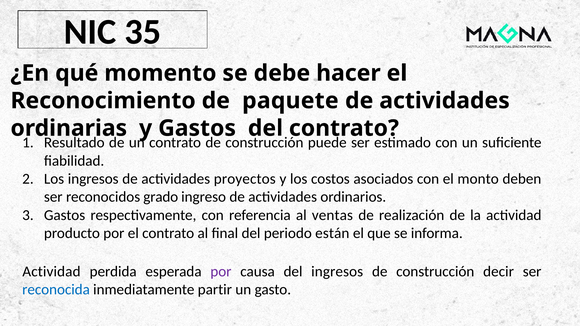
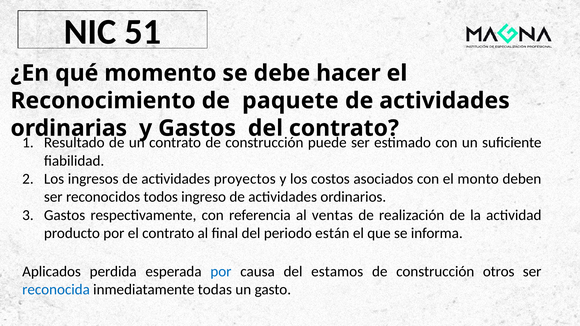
35: 35 -> 51 (143, 32)
grado: grado -> todos (161, 197)
Actividad: Actividad -> Aplicados (52, 272)
por colour: purple -> blue (221, 272)
del ingresos: ingresos -> estamos (337, 272)
decir: decir -> otros (499, 272)
partir: partir -> todas (215, 290)
